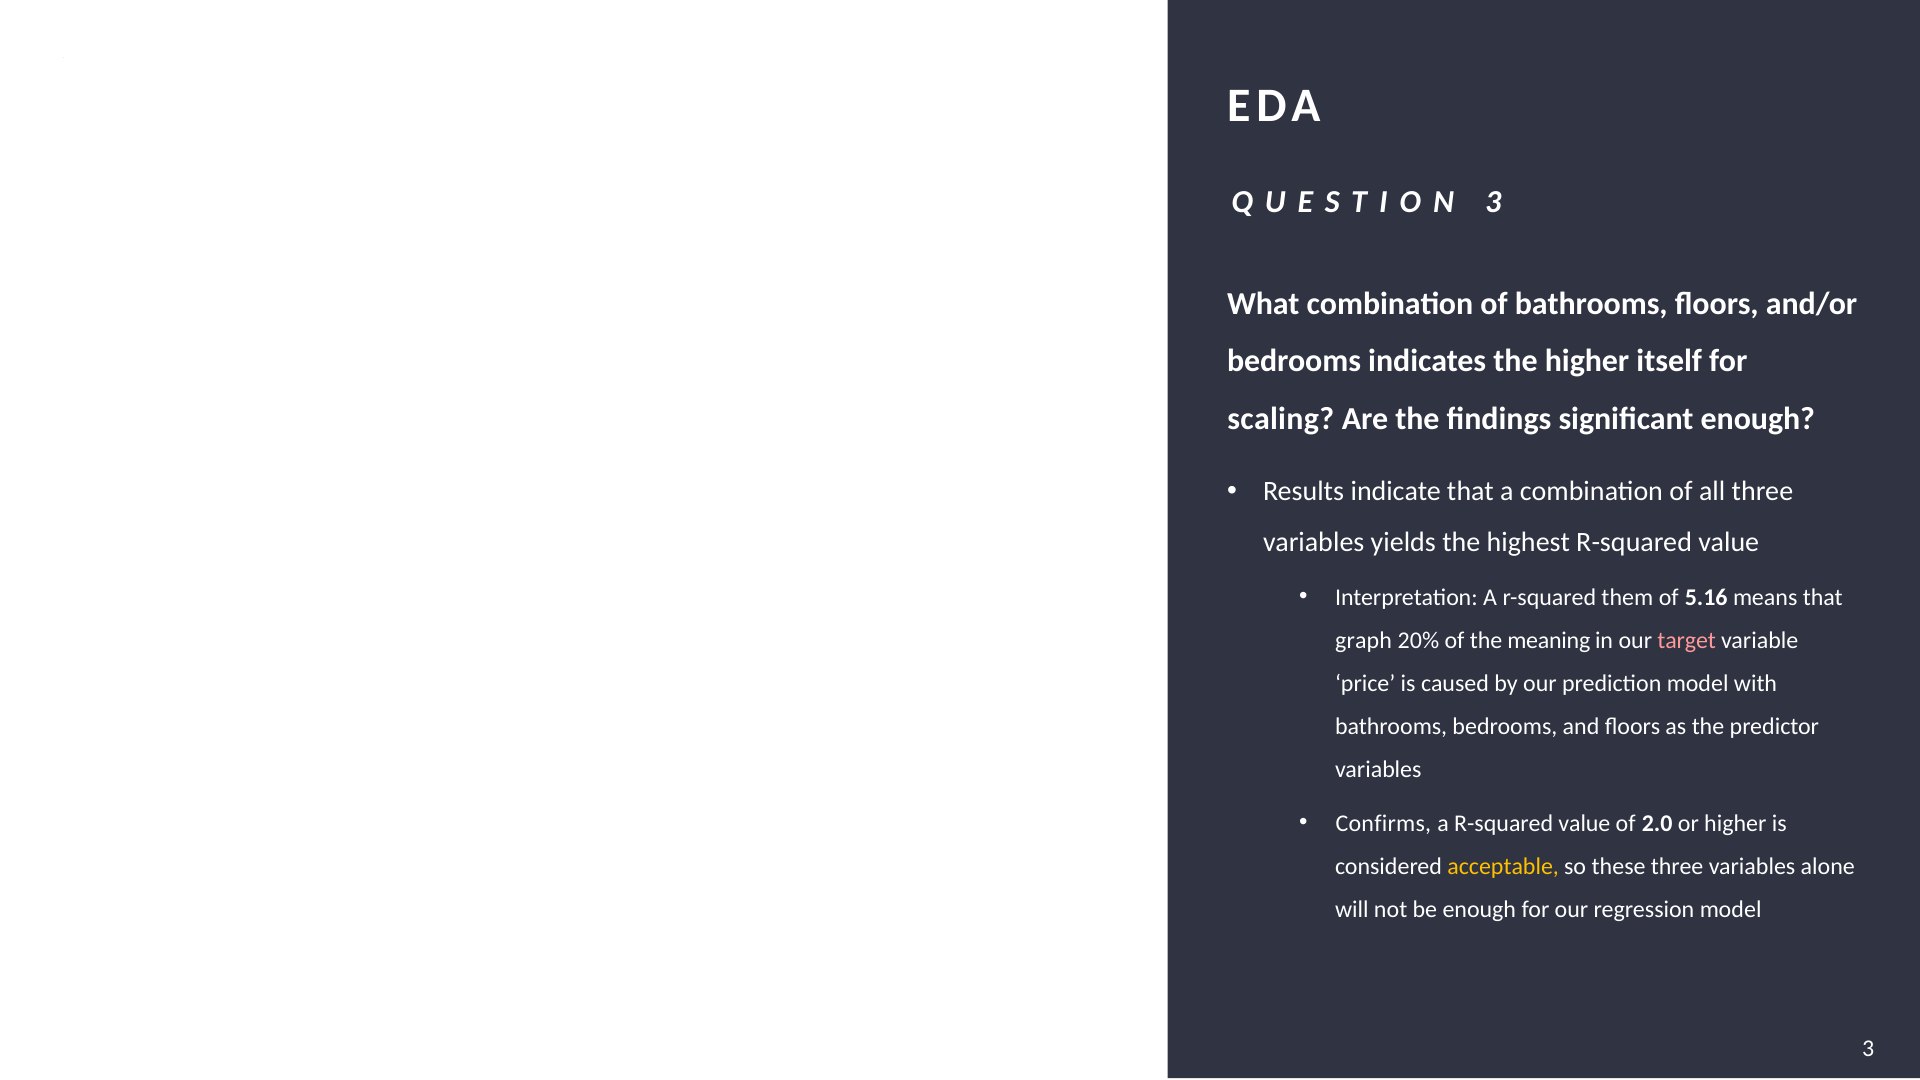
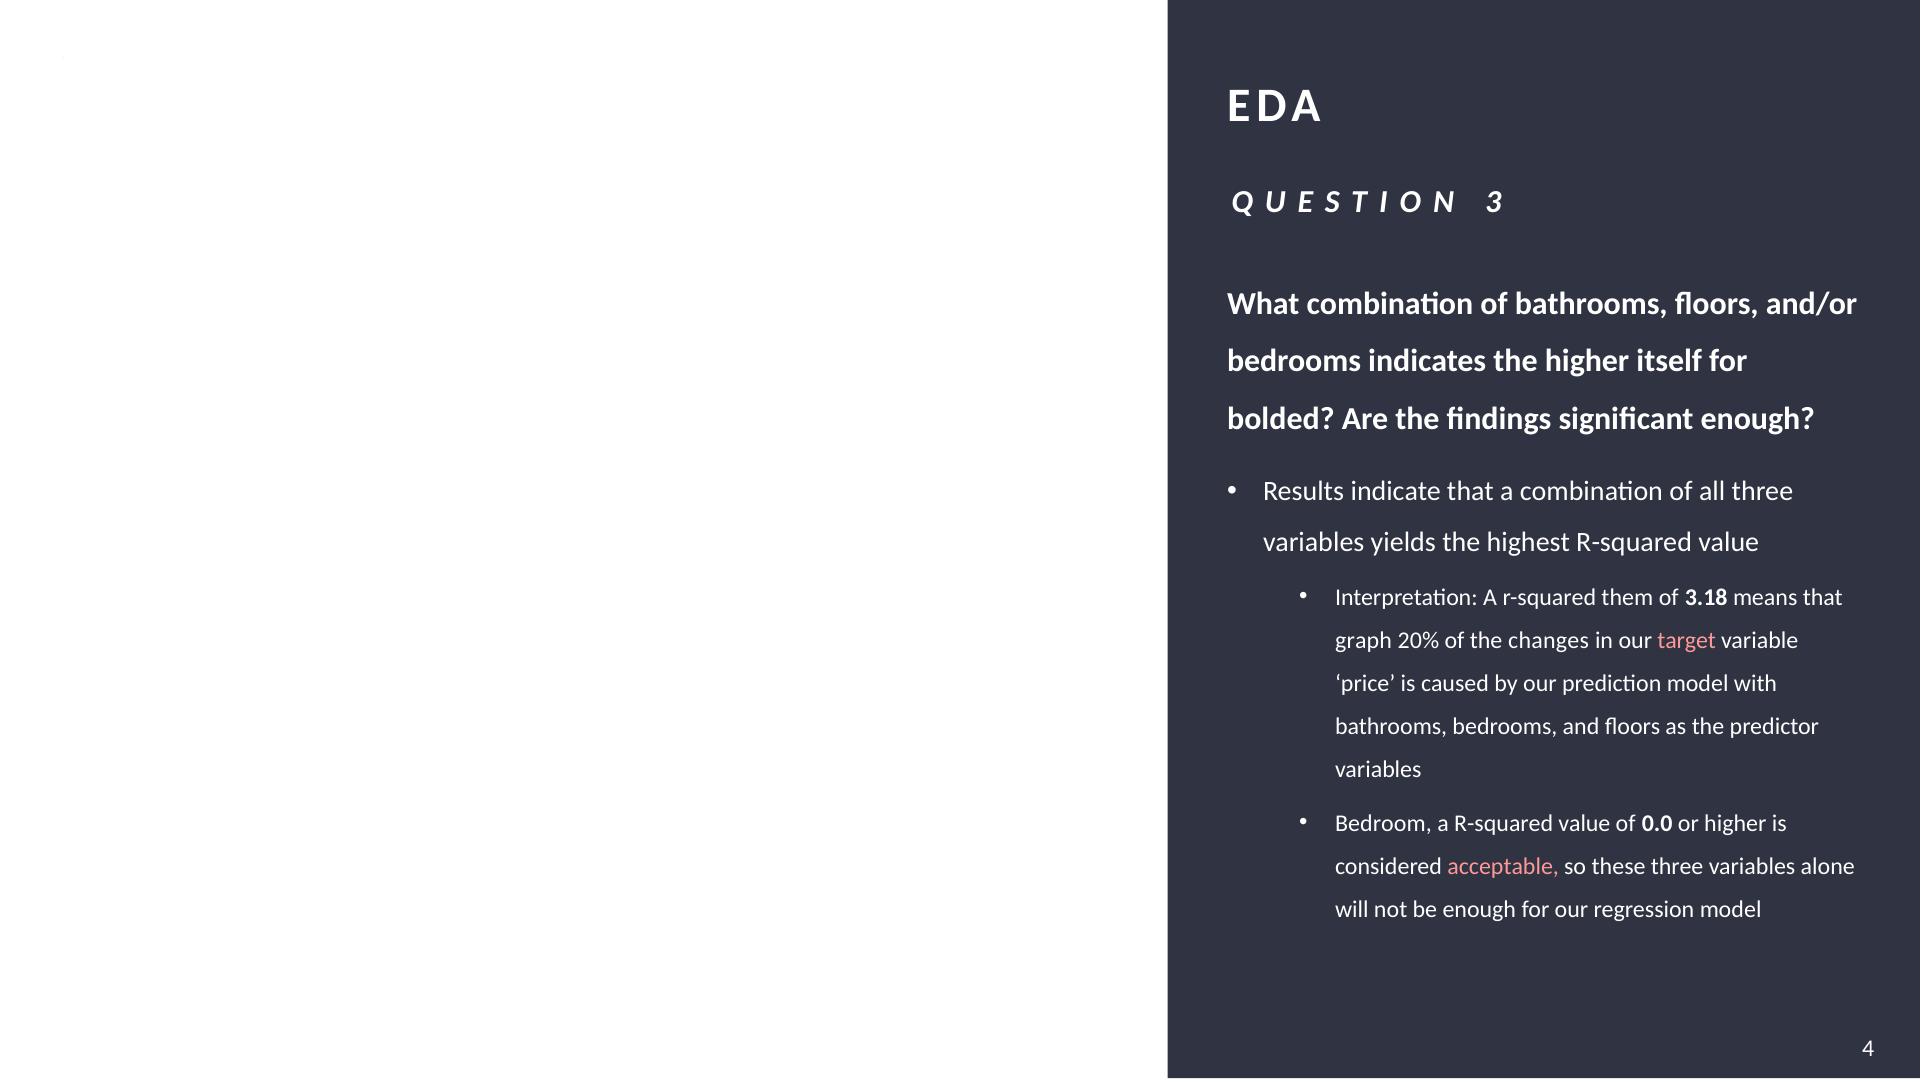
scaling: scaling -> bolded (1281, 419)
5.16: 5.16 -> 3.18 (1706, 597)
meaning: meaning -> changes (1549, 640)
Confirms: Confirms -> Bedroom (1383, 823)
2.0: 2.0 -> 0.0 (1657, 823)
acceptable colour: yellow -> pink (1503, 866)
3: 3 -> 4 (1868, 1049)
